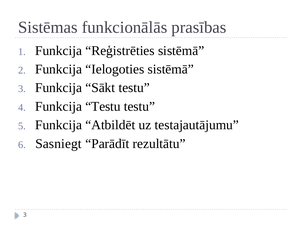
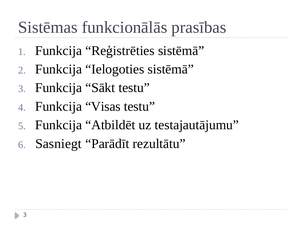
Funkcija Testu: Testu -> Visas (103, 107)
